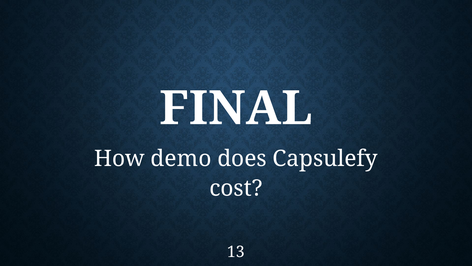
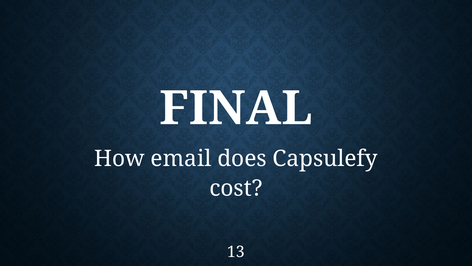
demo: demo -> email (181, 159)
